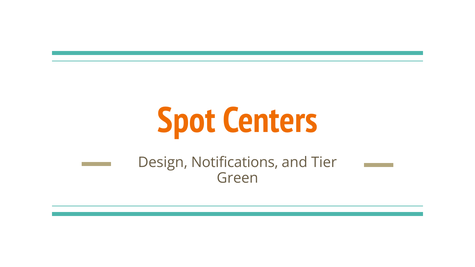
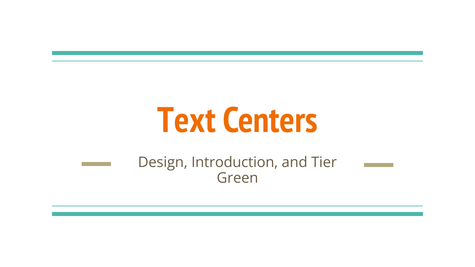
Spot: Spot -> Text (186, 120)
Notifications: Notifications -> Introduction (235, 163)
